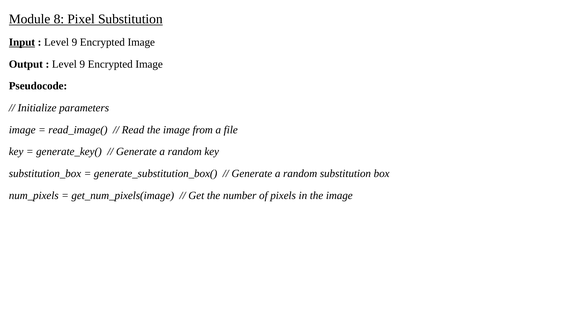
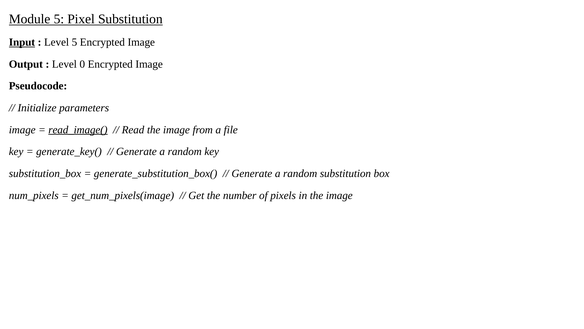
Module 8: 8 -> 5 (59, 19)
9: 9 -> 5 (74, 42)
9: 9 -> 0 (82, 64)
read_image( underline: none -> present (78, 130)
